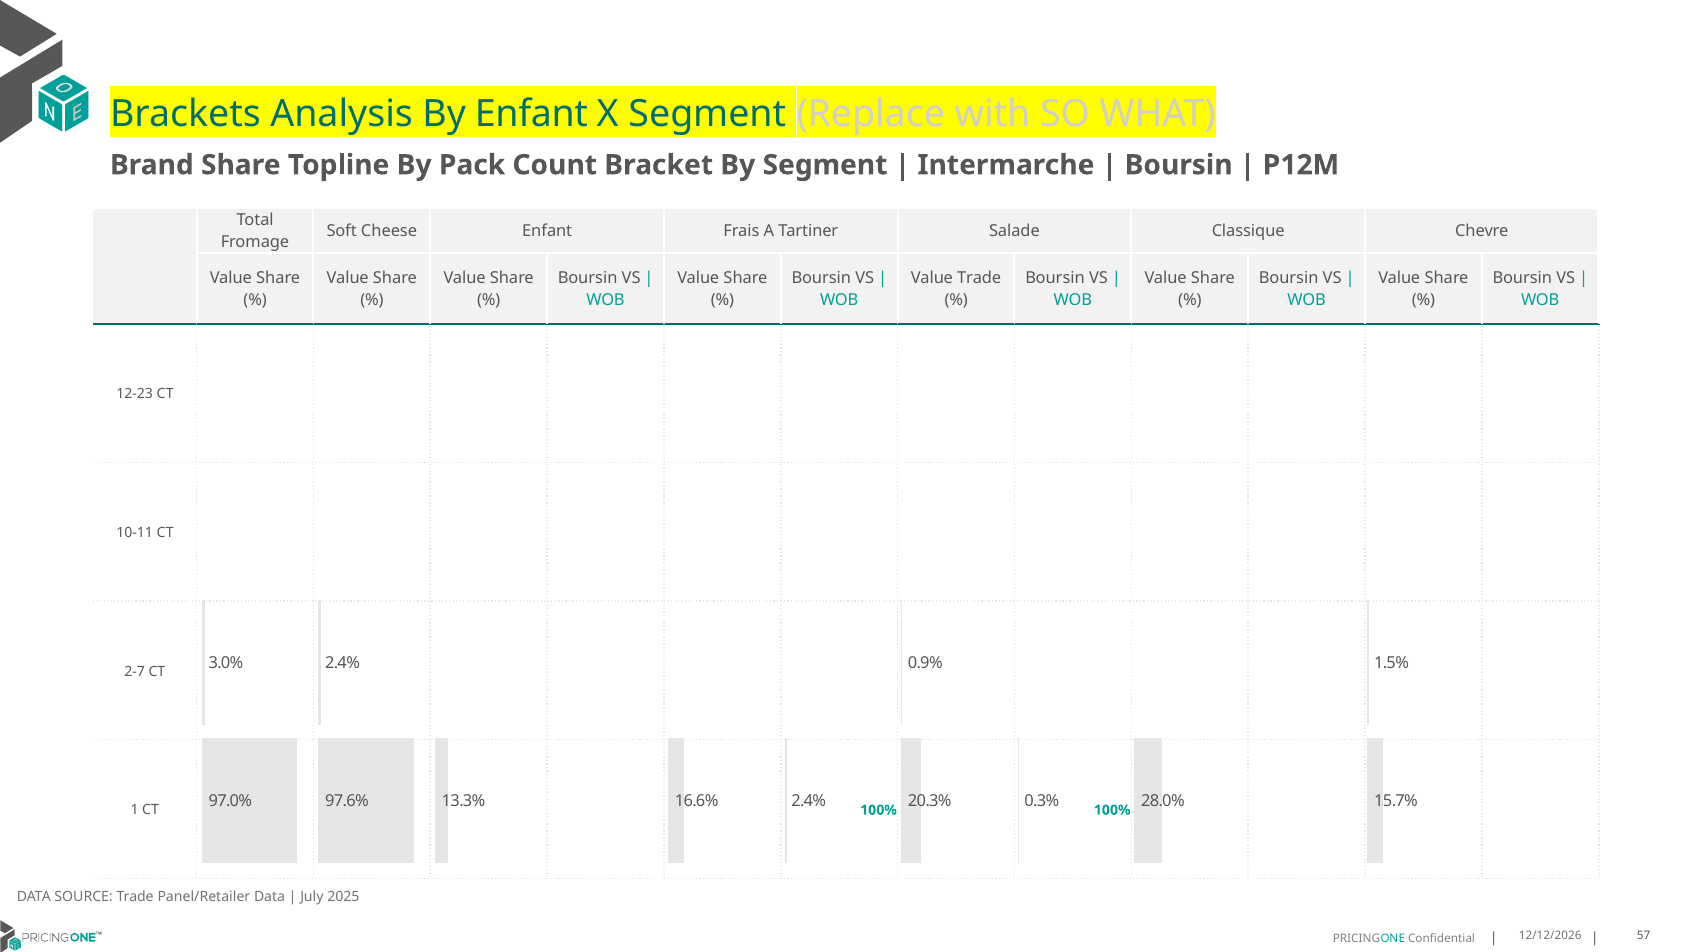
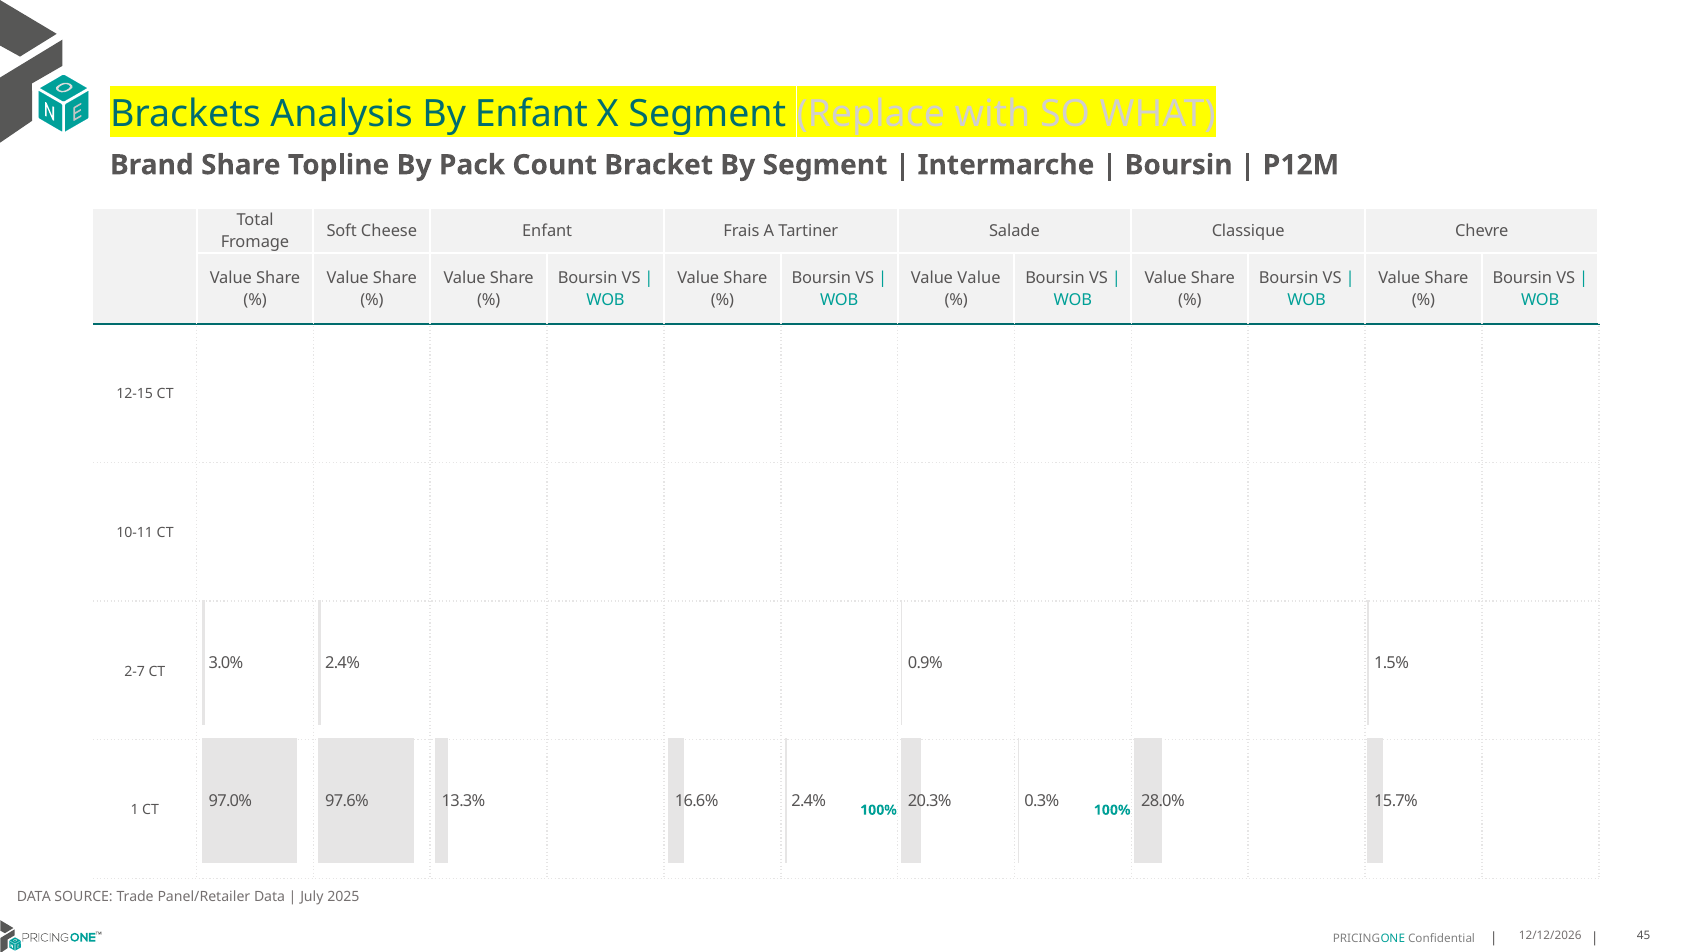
Value Trade: Trade -> Value (979, 278)
12-23: 12-23 -> 12-15 (135, 394)
57: 57 -> 45 (1644, 936)
